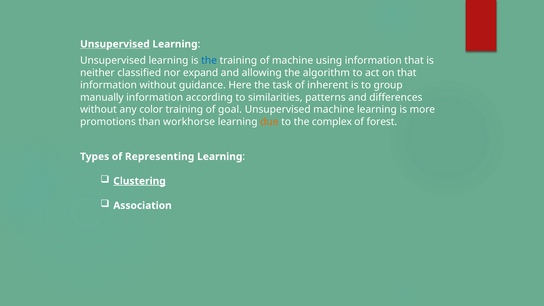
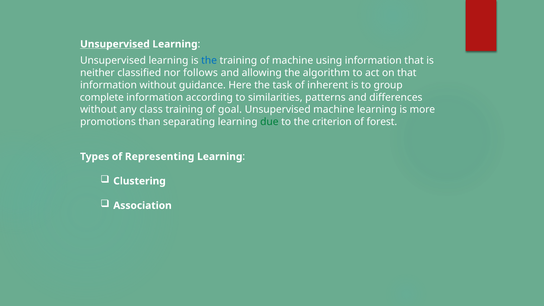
expand: expand -> follows (200, 73)
manually: manually -> complete (102, 97)
color: color -> class (151, 110)
workhorse: workhorse -> separating (189, 122)
due colour: orange -> green (269, 122)
complex: complex -> criterion (332, 122)
Clustering underline: present -> none (139, 181)
